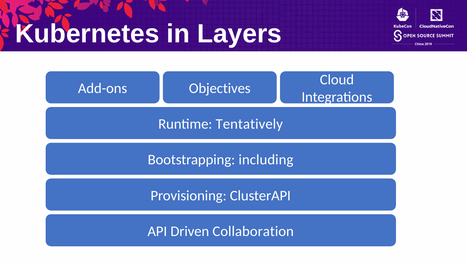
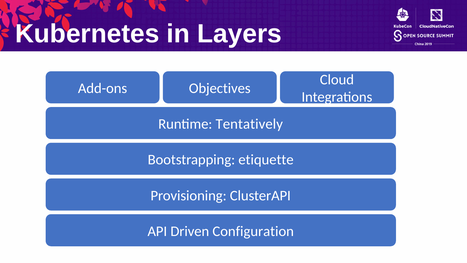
including: including -> etiquette (266, 160)
Collaboration: Collaboration -> Configuration (253, 231)
